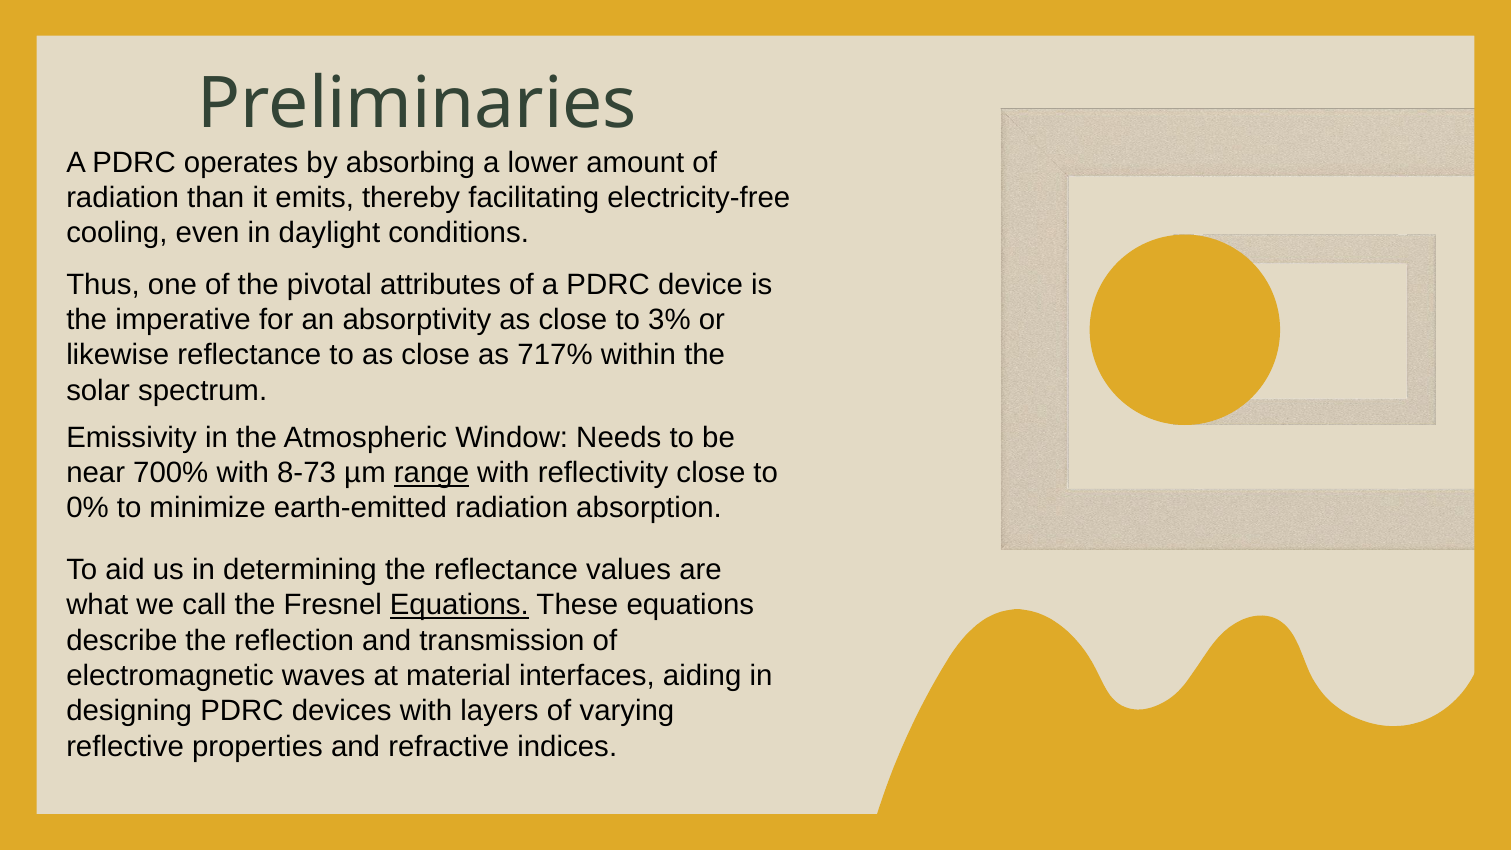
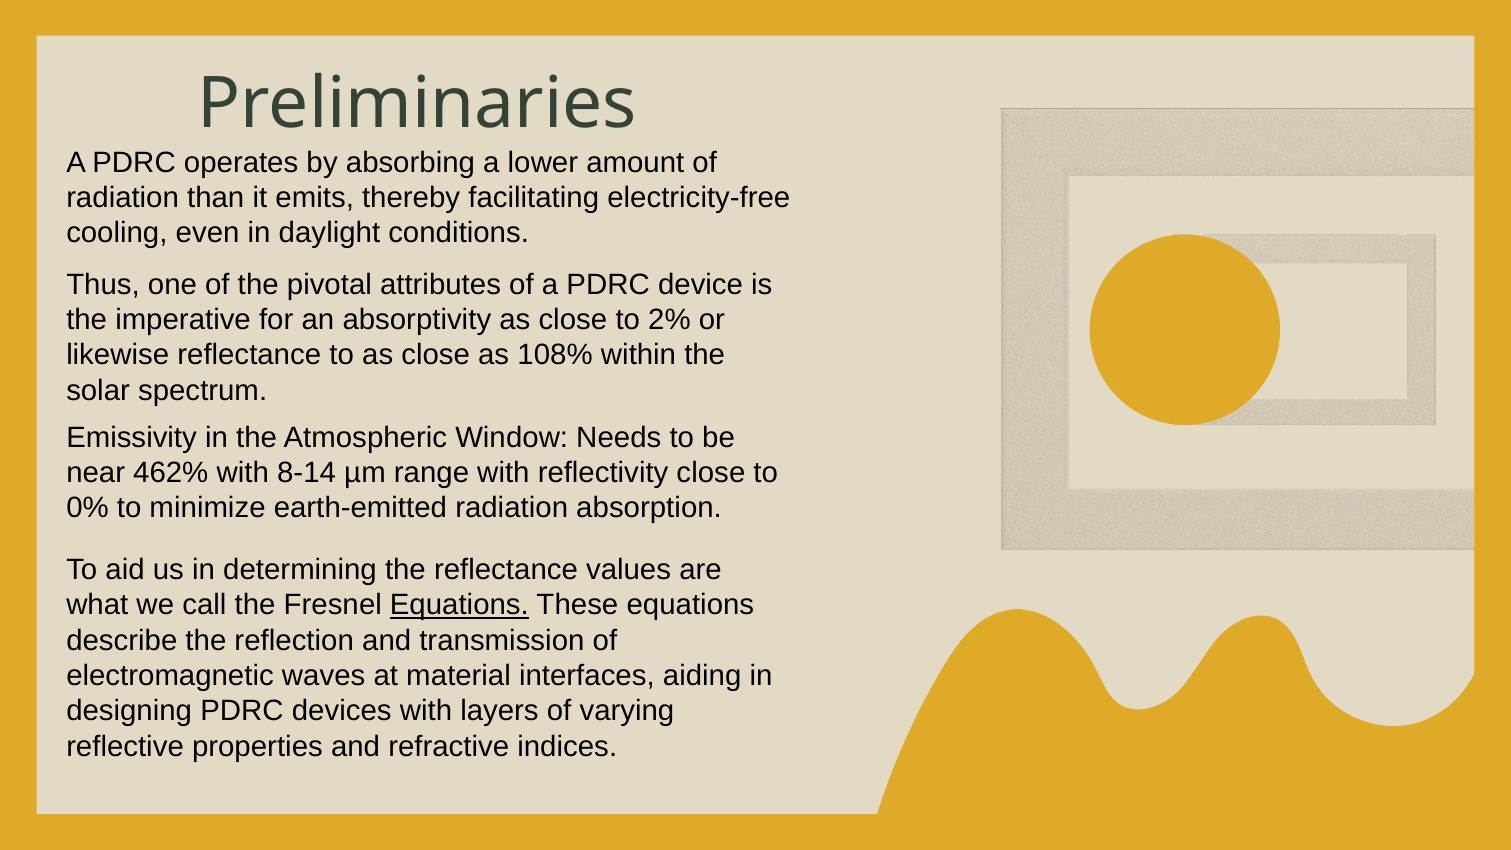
3%: 3% -> 2% (669, 320)
717%: 717% -> 108% (555, 355)
700%: 700% -> 462% (171, 473)
8-73: 8-73 -> 8-14 (307, 473)
range underline: present -> none (432, 473)
